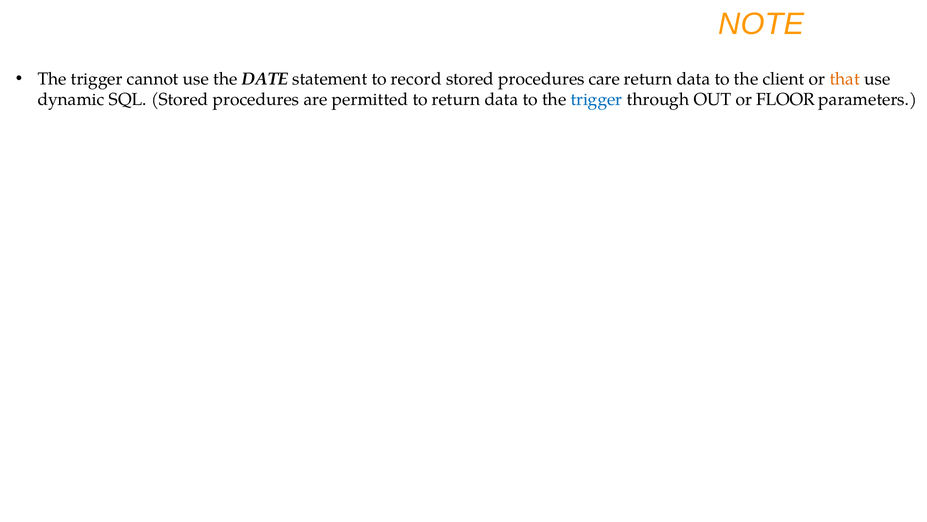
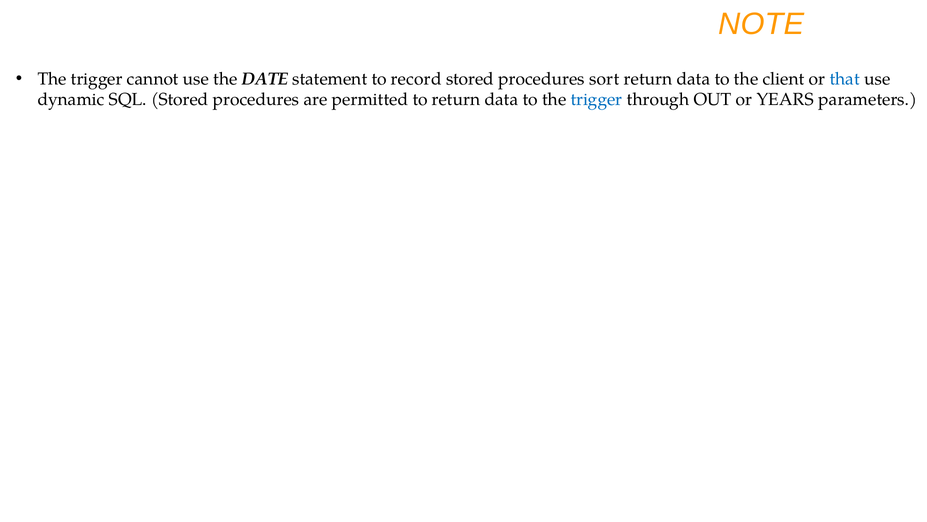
care: care -> sort (604, 79)
that colour: orange -> blue (845, 79)
FLOOR: FLOOR -> YEARS (785, 100)
